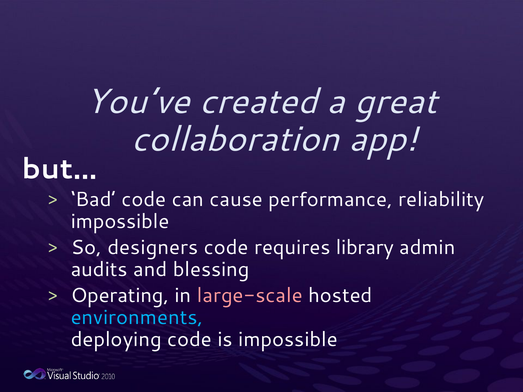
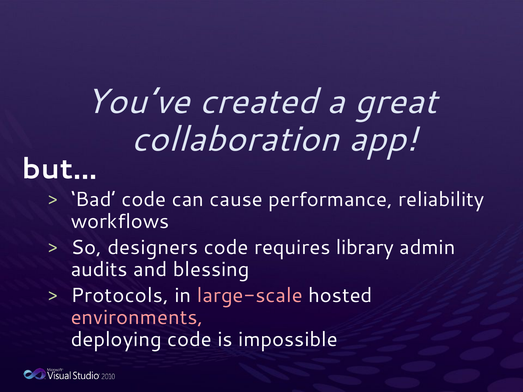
impossible: impossible -> workflows (120, 222)
Operating: Operating -> Protocols (120, 296)
environments colour: light blue -> pink (137, 318)
